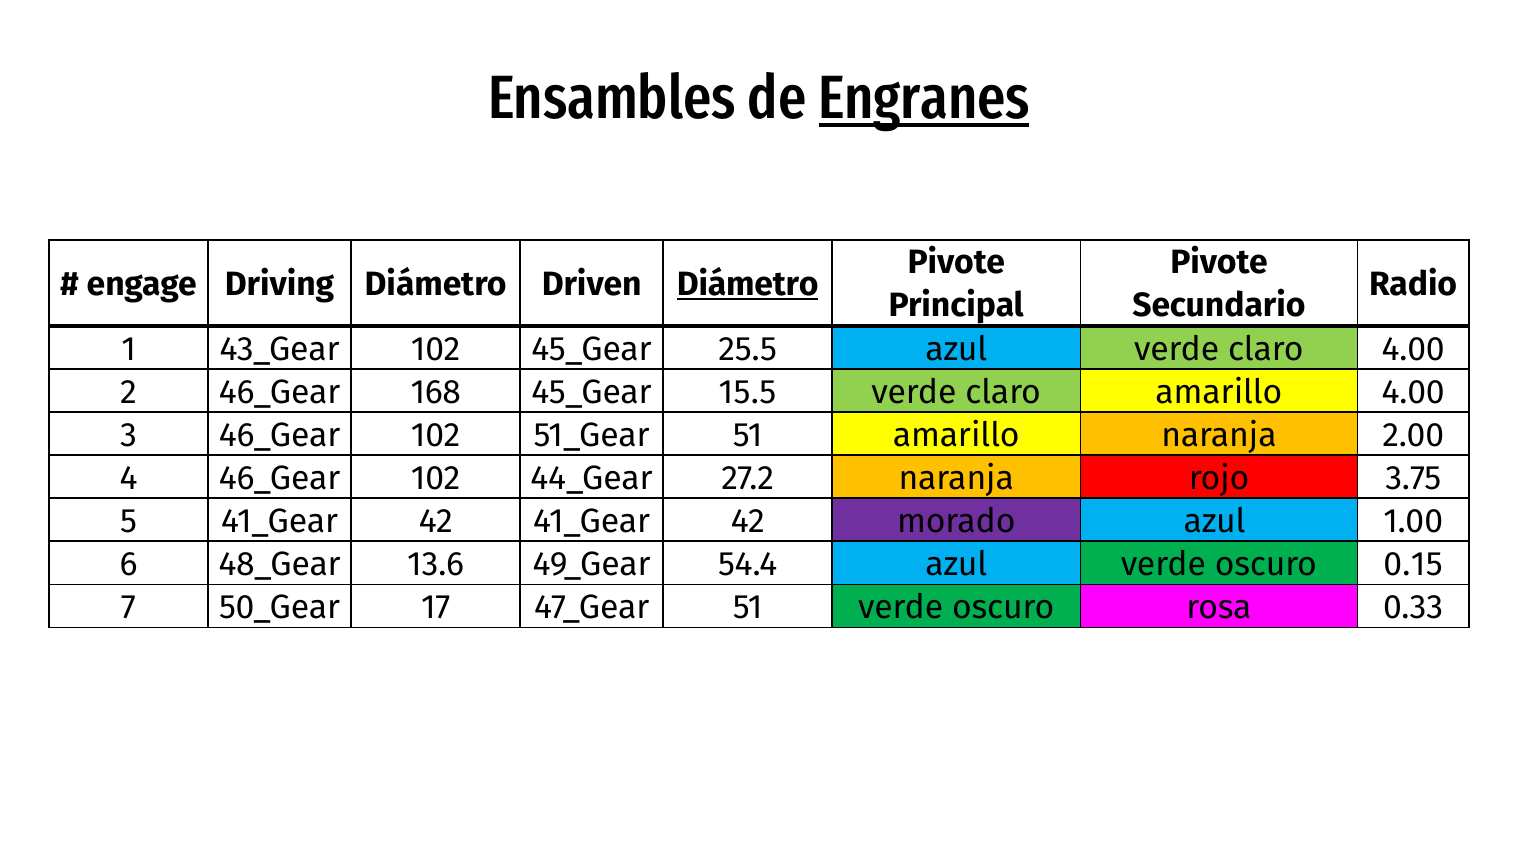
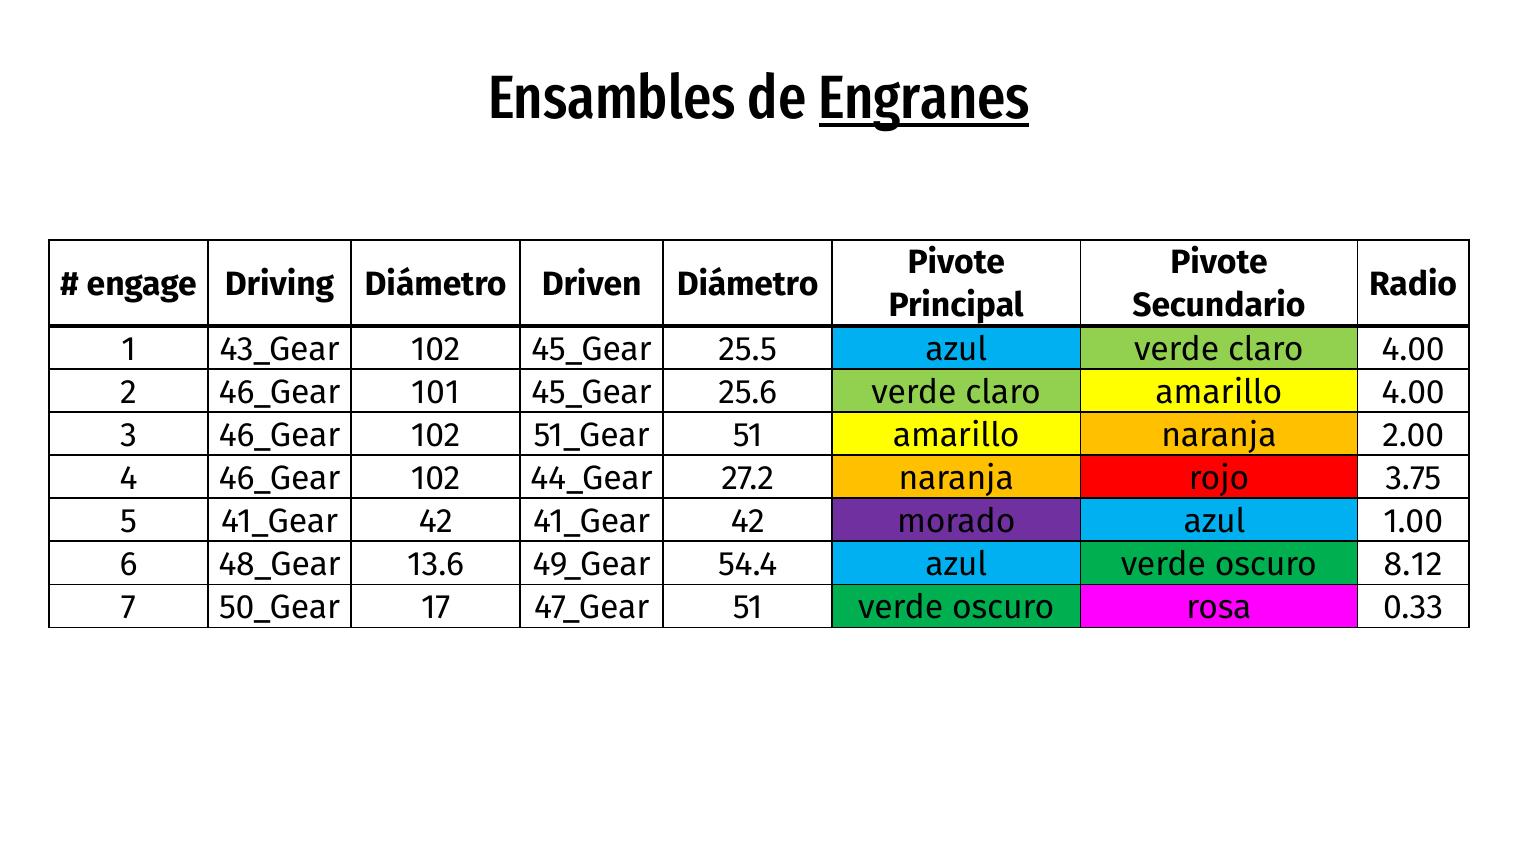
Diámetro underline: present -> none (748, 284)
168: 168 -> 101 (435, 392)
15.5: 15.5 -> 25.6 (748, 392)
0.15: 0.15 -> 8.12 (1413, 564)
